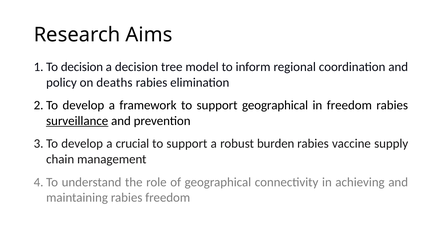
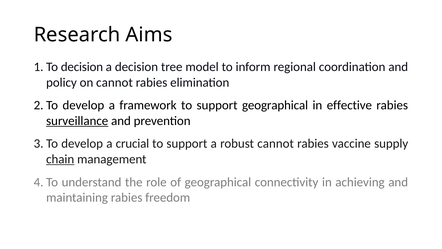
on deaths: deaths -> cannot (114, 82)
in freedom: freedom -> effective (349, 105)
robust burden: burden -> cannot (276, 143)
chain underline: none -> present (60, 159)
